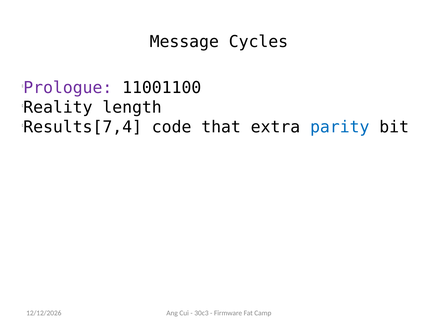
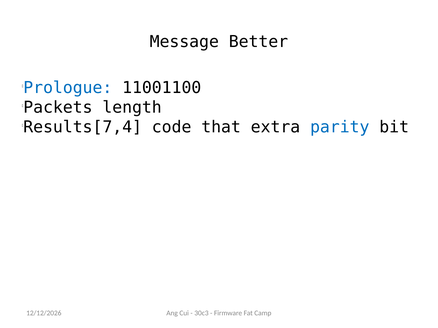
Cycles: Cycles -> Better (258, 42)
Prologue colour: purple -> blue (68, 88)
Reality: Reality -> Packets (58, 108)
